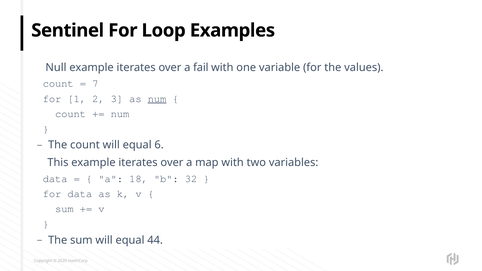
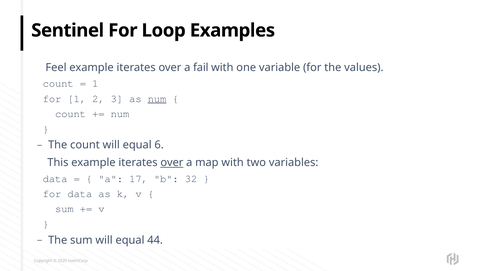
Null: Null -> Feel (56, 68)
7: 7 -> 1 (95, 84)
over underline: none -> present (172, 163)
18: 18 -> 17 (139, 179)
